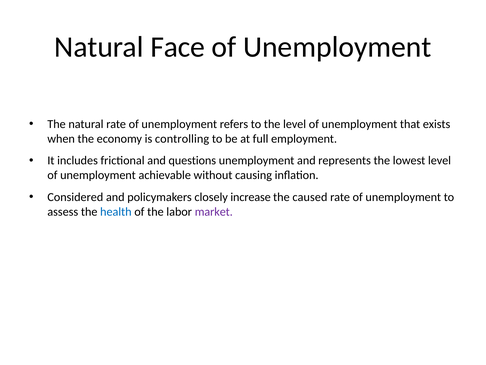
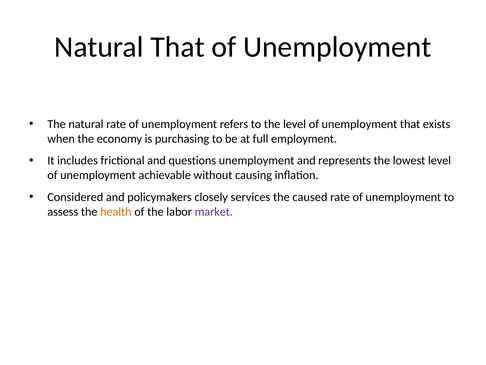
Natural Face: Face -> That (178, 47)
controlling: controlling -> purchasing (182, 139)
increase: increase -> services (250, 197)
health colour: blue -> orange (116, 211)
